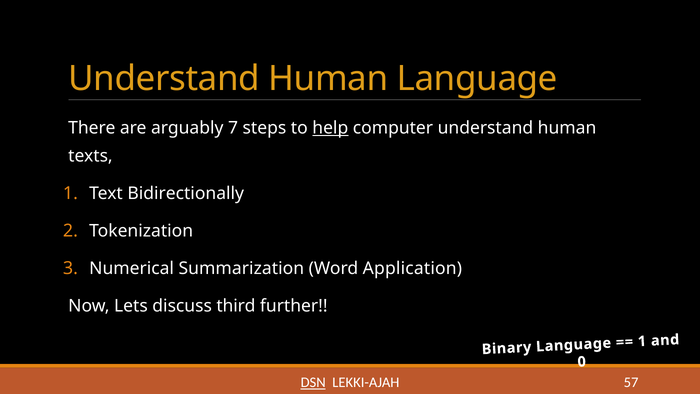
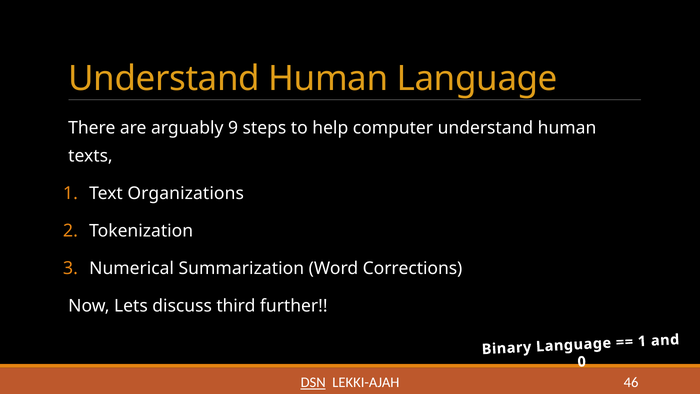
7: 7 -> 9 (233, 128)
help underline: present -> none (330, 128)
Bidirectionally: Bidirectionally -> Organizations (186, 193)
Application: Application -> Corrections (413, 268)
57: 57 -> 46 (631, 382)
